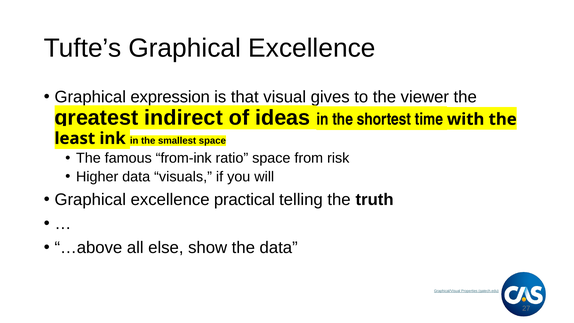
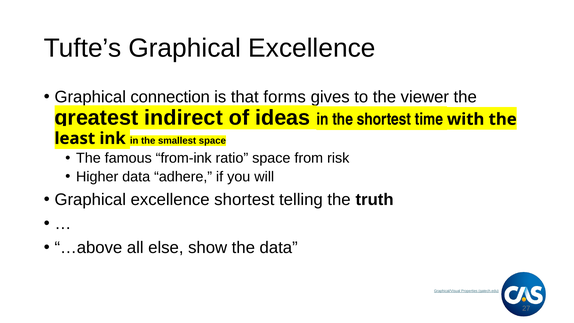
expression: expression -> connection (170, 97)
visual: visual -> forms (285, 97)
visuals: visuals -> adhere (183, 177)
excellence practical: practical -> shortest (244, 199)
